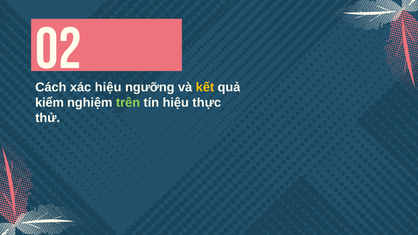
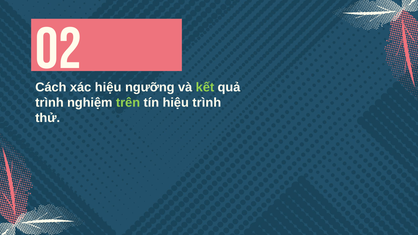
kết colour: yellow -> light green (205, 87)
kiểm: kiểm -> trình (49, 103)
hiệu thực: thực -> trình (207, 103)
